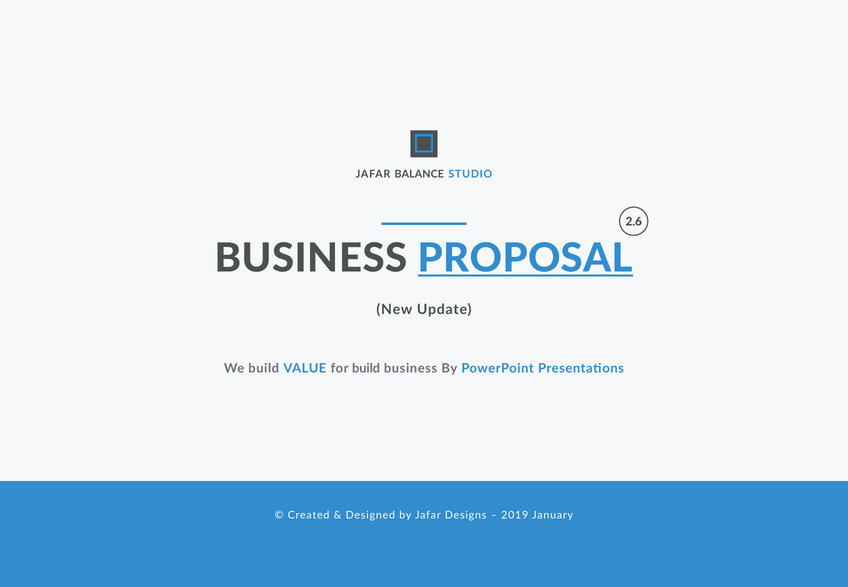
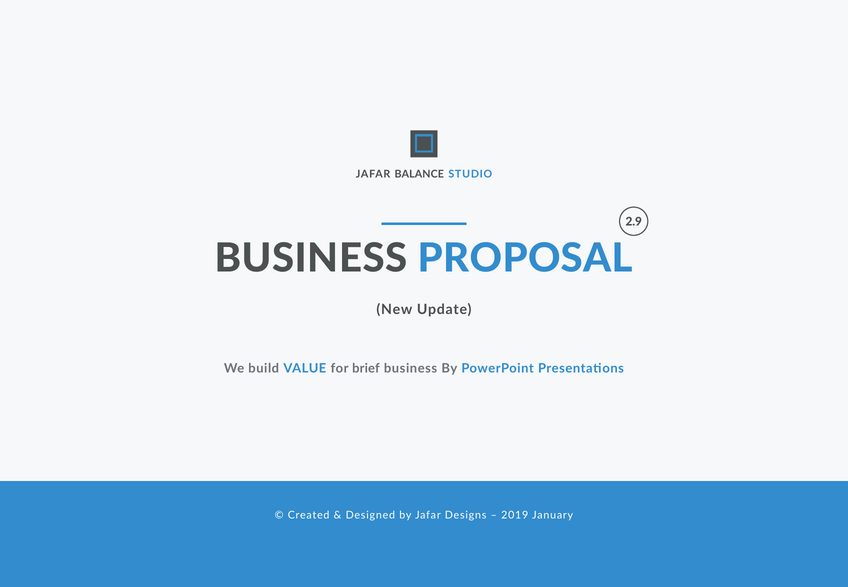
2.6: 2.6 -> 2.9 (634, 222)
PROPOSAL underline: present -> none (525, 258)
for build: build -> brief (366, 369)
